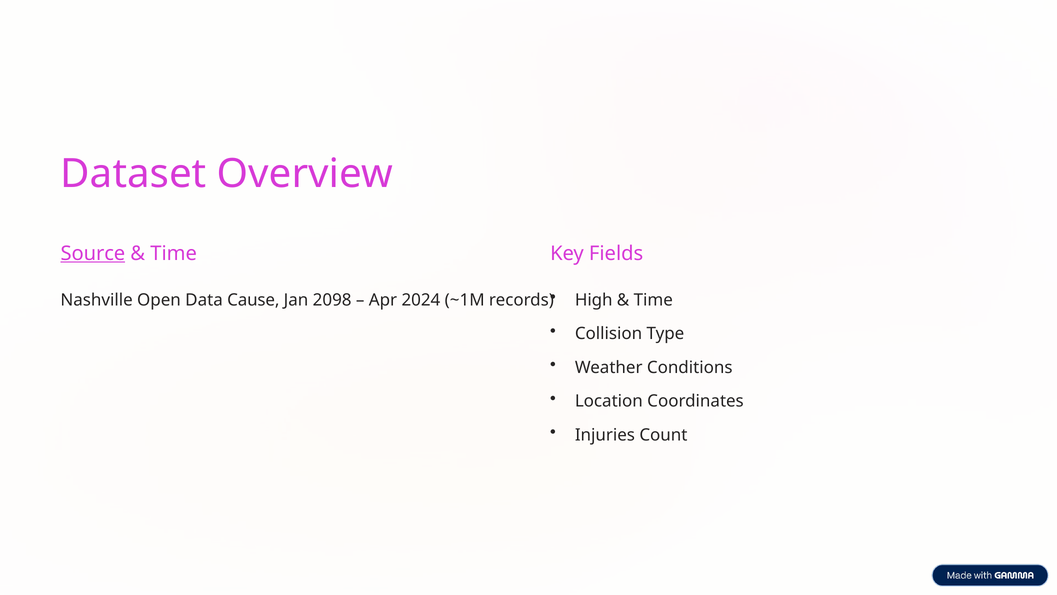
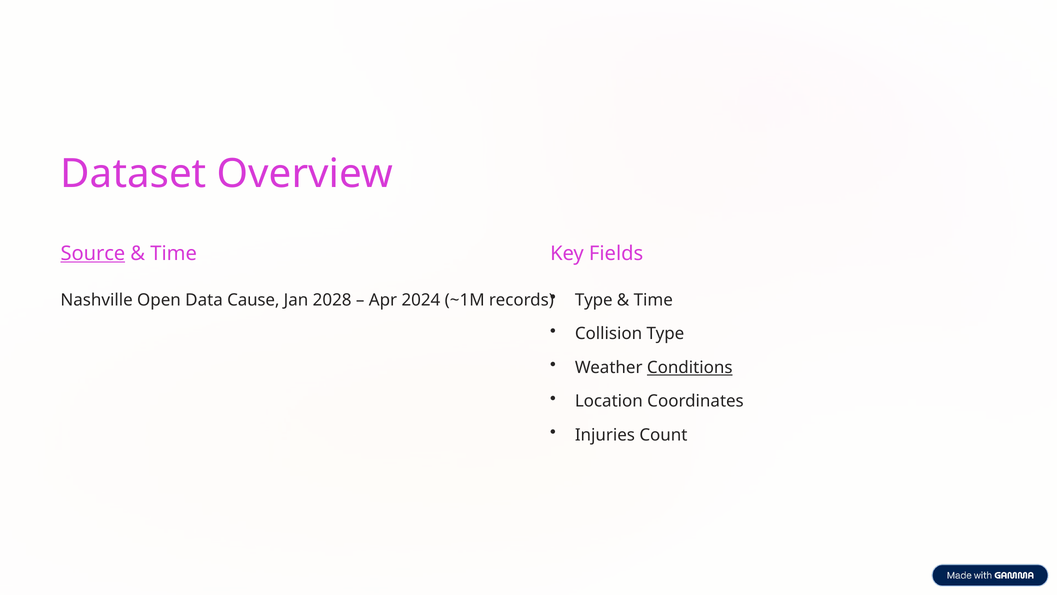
High: High -> Type (594, 300)
2098: 2098 -> 2028 (332, 300)
Conditions underline: none -> present (690, 367)
